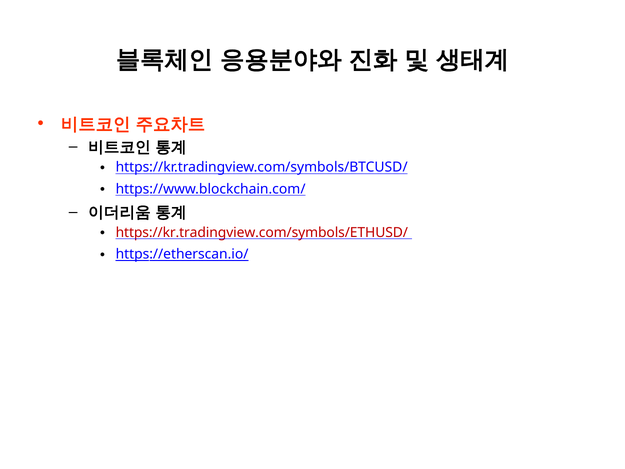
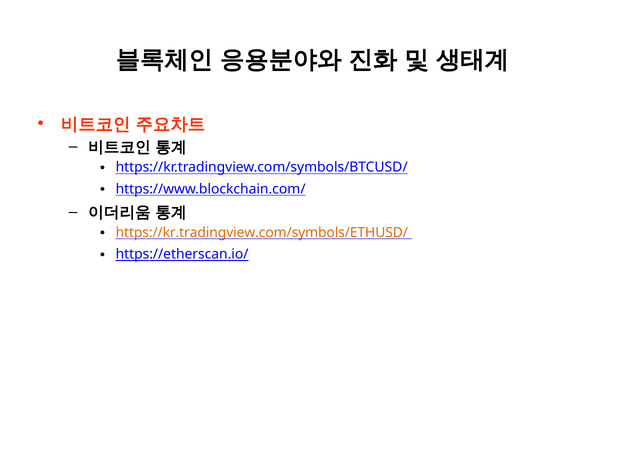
https://kr.tradingview.com/symbols/ETHUSD/ colour: red -> orange (262, 232)
